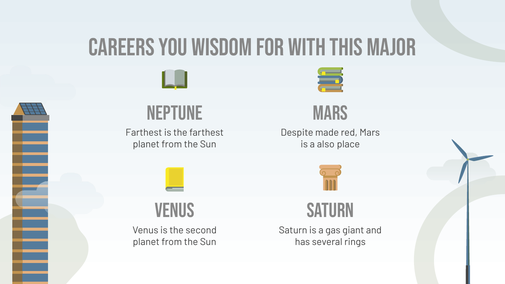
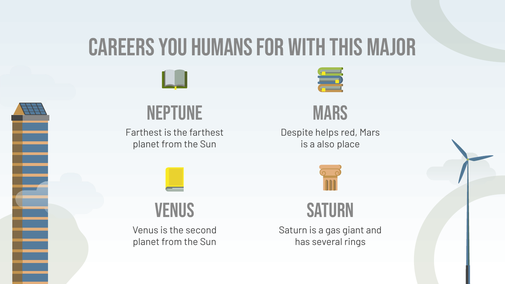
Wisdom: Wisdom -> Humans (222, 47)
made: made -> helps (327, 133)
